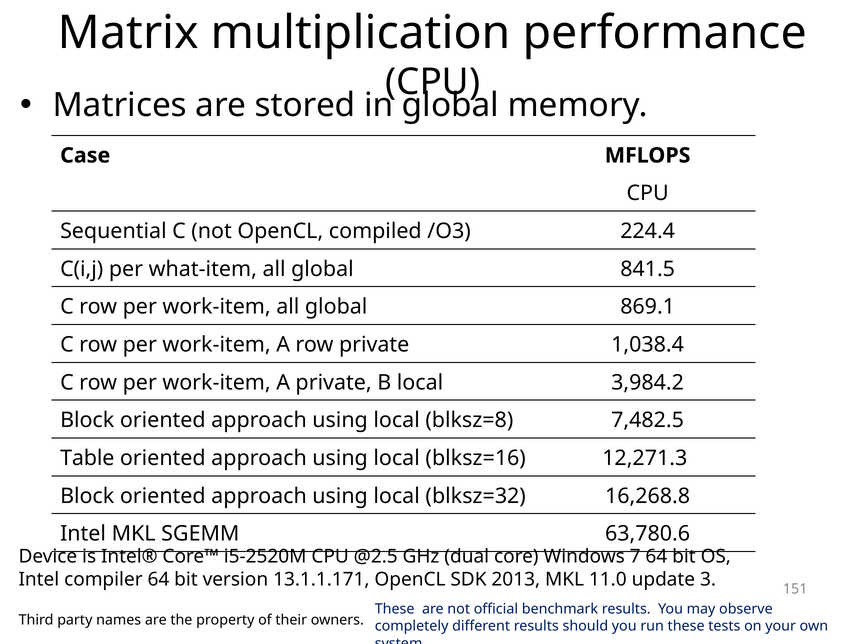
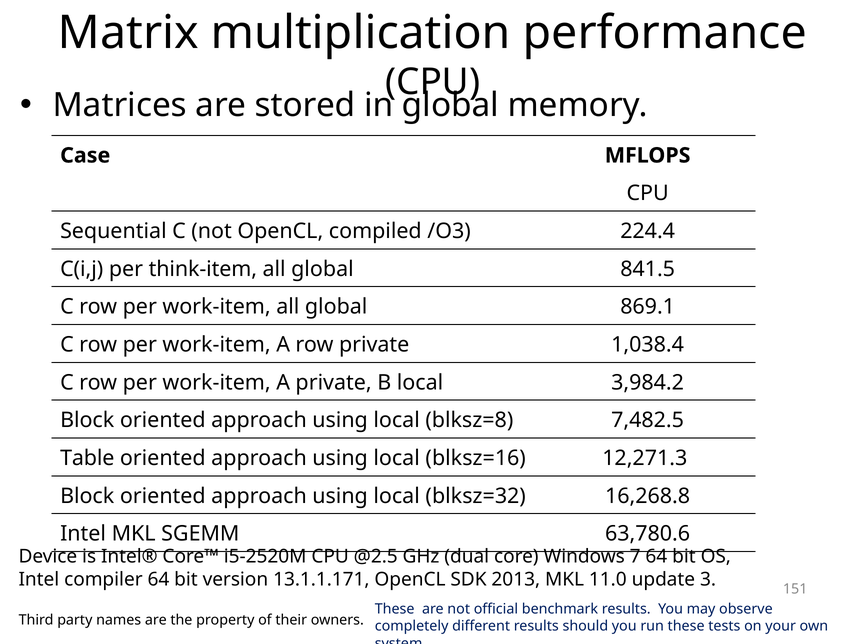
what-item: what-item -> think-item (203, 269)
